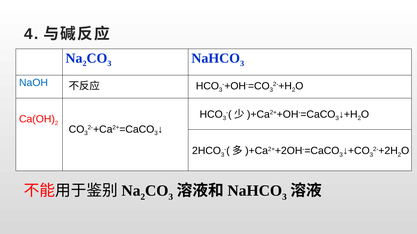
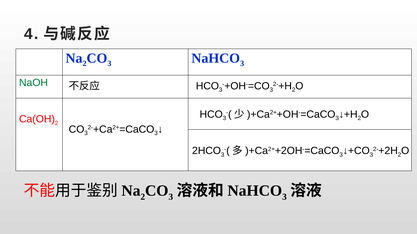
NaOH colour: blue -> green (33, 83)
